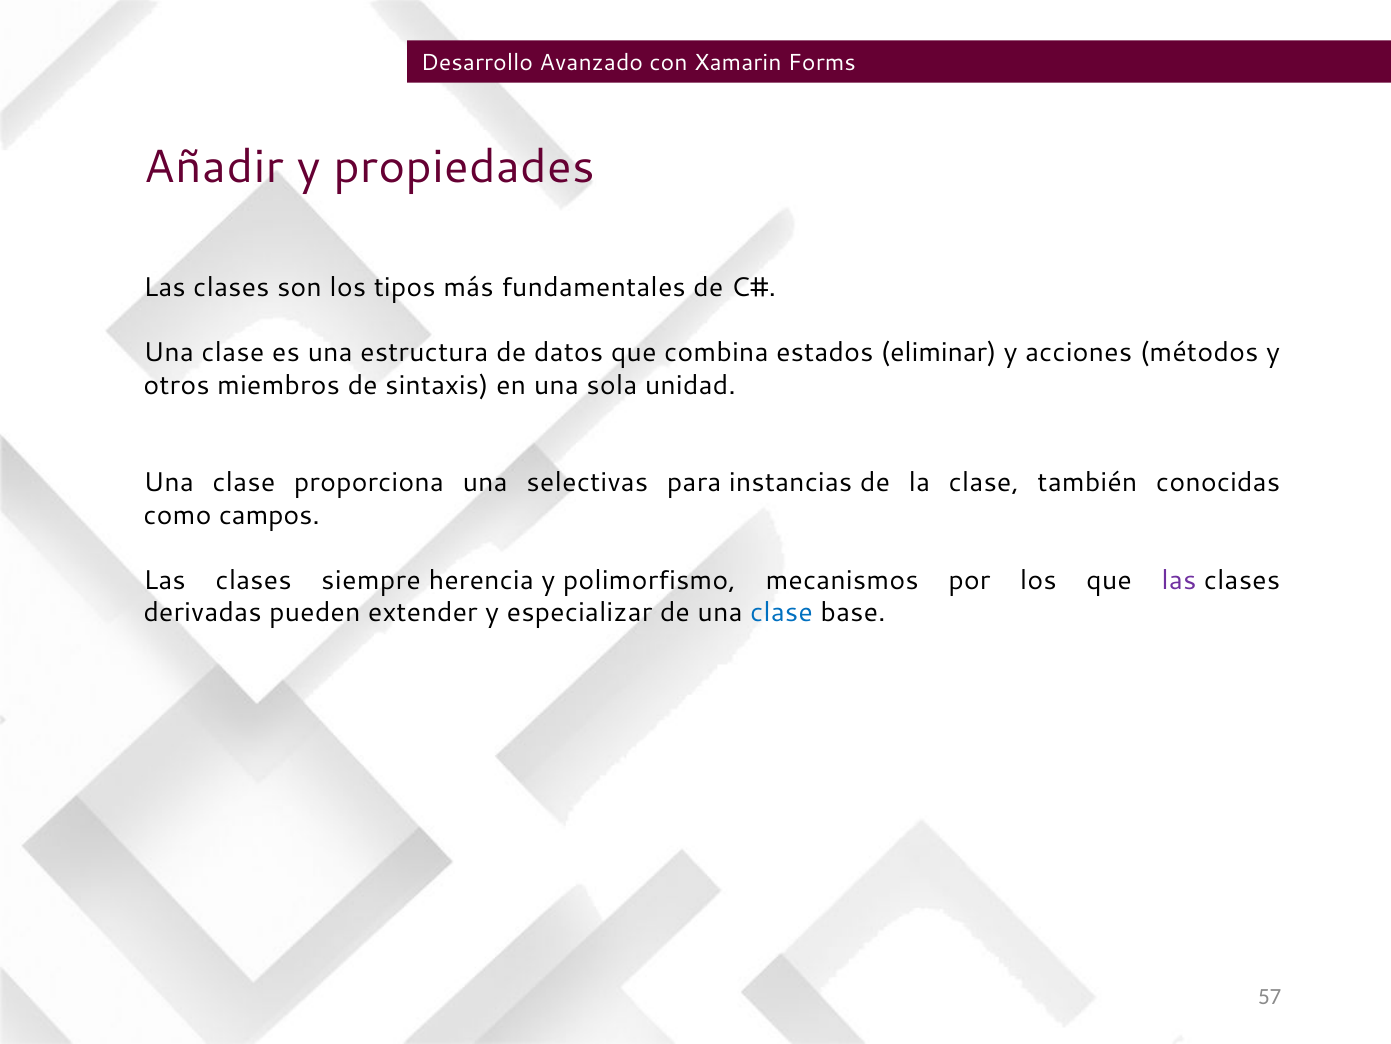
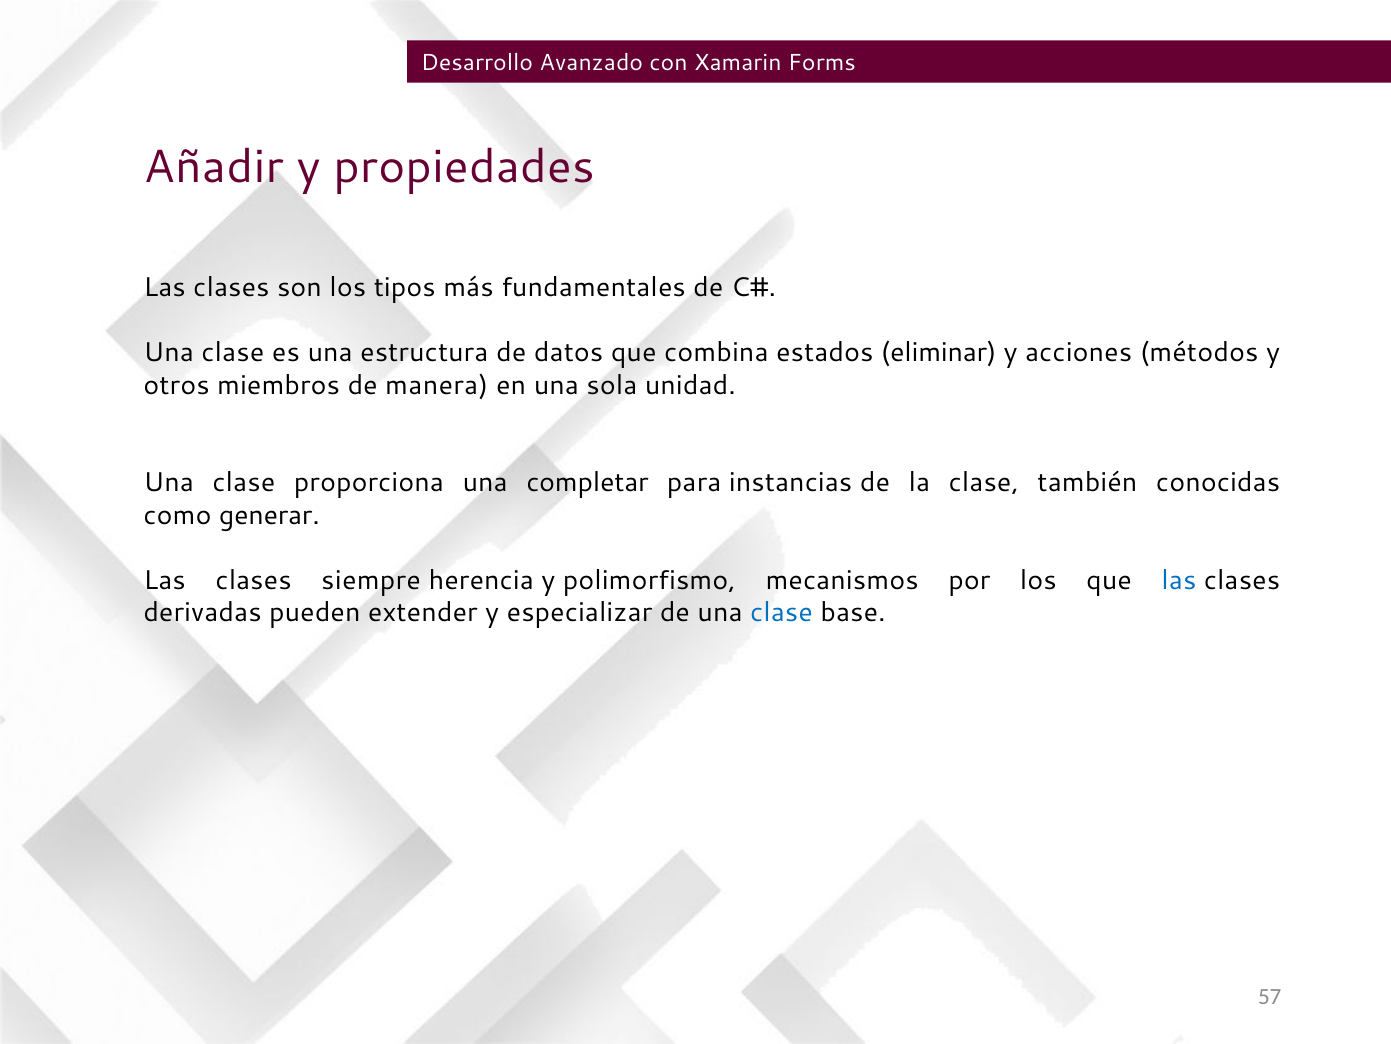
sintaxis: sintaxis -> manera (437, 385)
selectivas: selectivas -> completar (588, 482)
campos: campos -> generar (269, 515)
las colour: purple -> blue (1179, 580)
